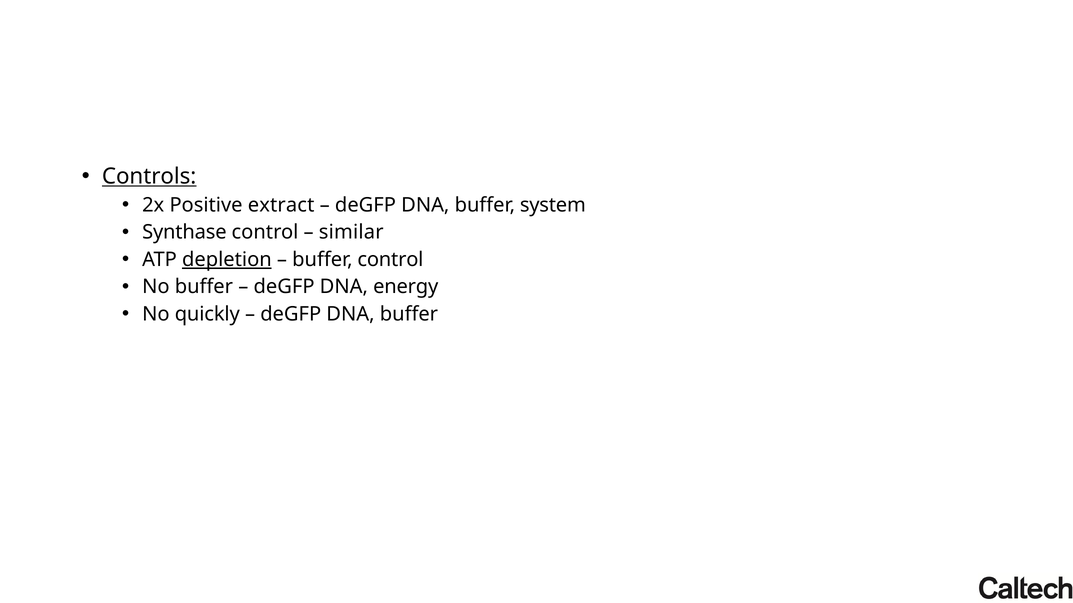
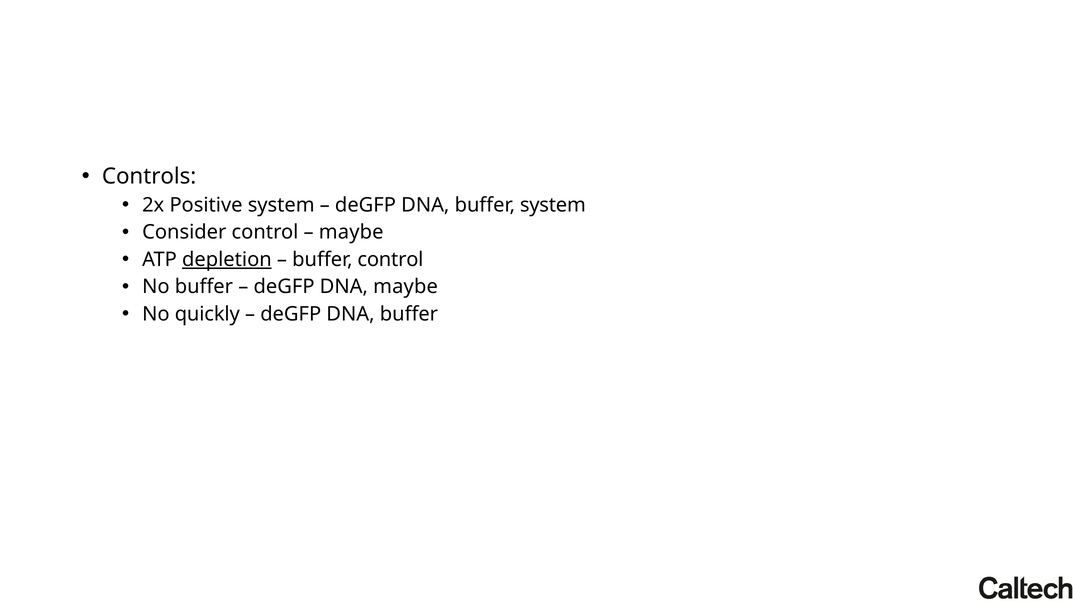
Controls underline: present -> none (149, 177)
Positive extract: extract -> system (281, 205)
Synthase: Synthase -> Consider (184, 232)
similar: similar -> maybe (351, 232)
DNA energy: energy -> maybe (406, 287)
